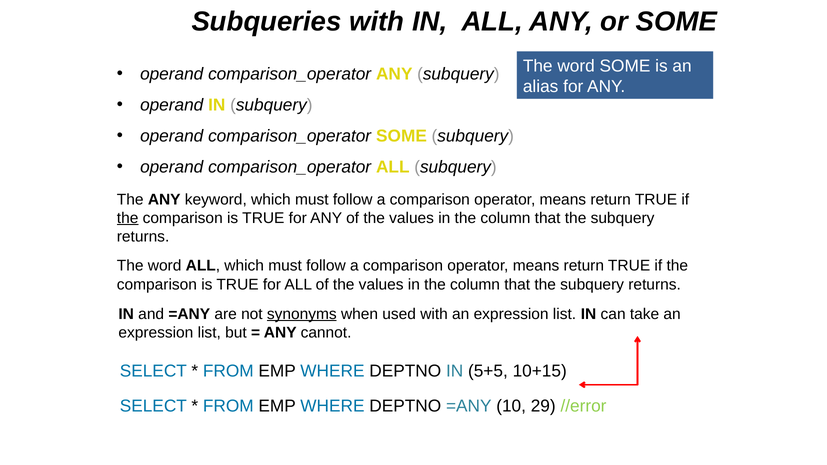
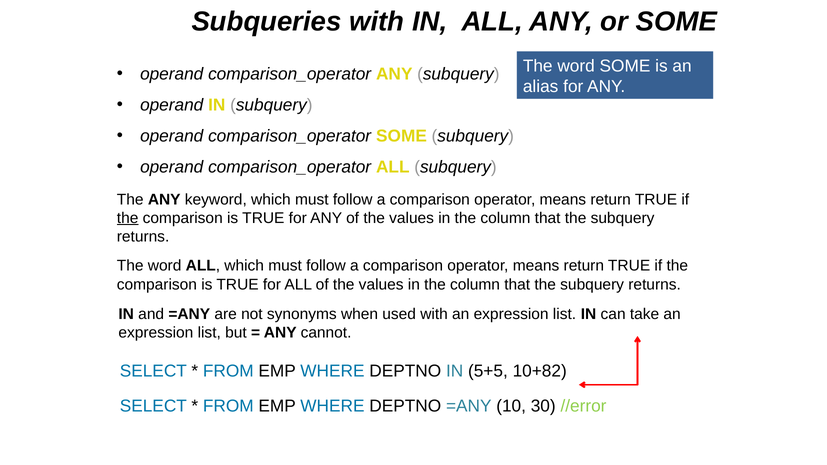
synonyms underline: present -> none (302, 314)
10+15: 10+15 -> 10+82 (540, 371)
29: 29 -> 30 (543, 406)
